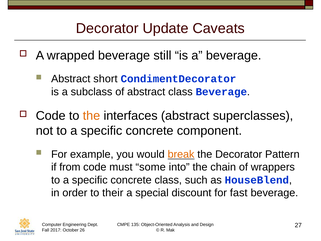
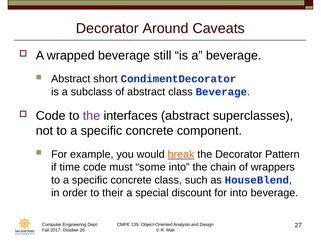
Update: Update -> Around (166, 28)
the colour: orange -> purple (91, 116)
from: from -> time (70, 167)
for fast: fast -> into (239, 193)
